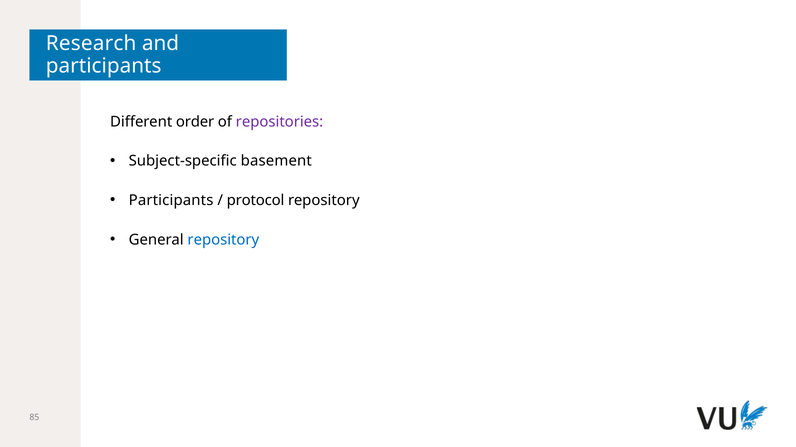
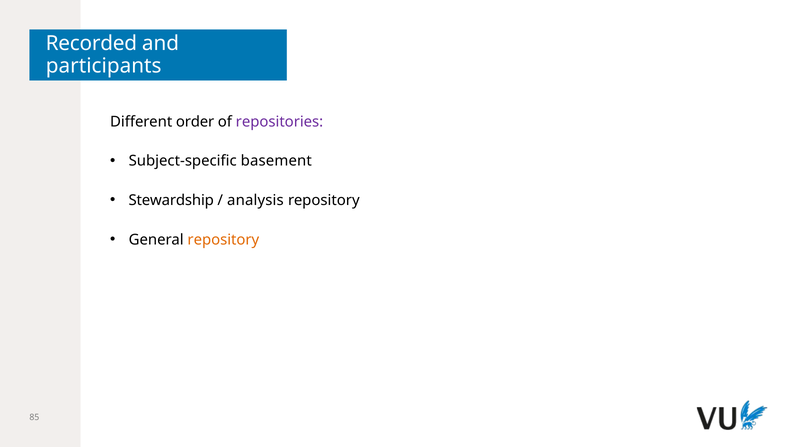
Research: Research -> Recorded (91, 44)
Participants: Participants -> Stewardship (171, 201)
protocol: protocol -> analysis (255, 201)
repository colour: blue -> orange (223, 240)
